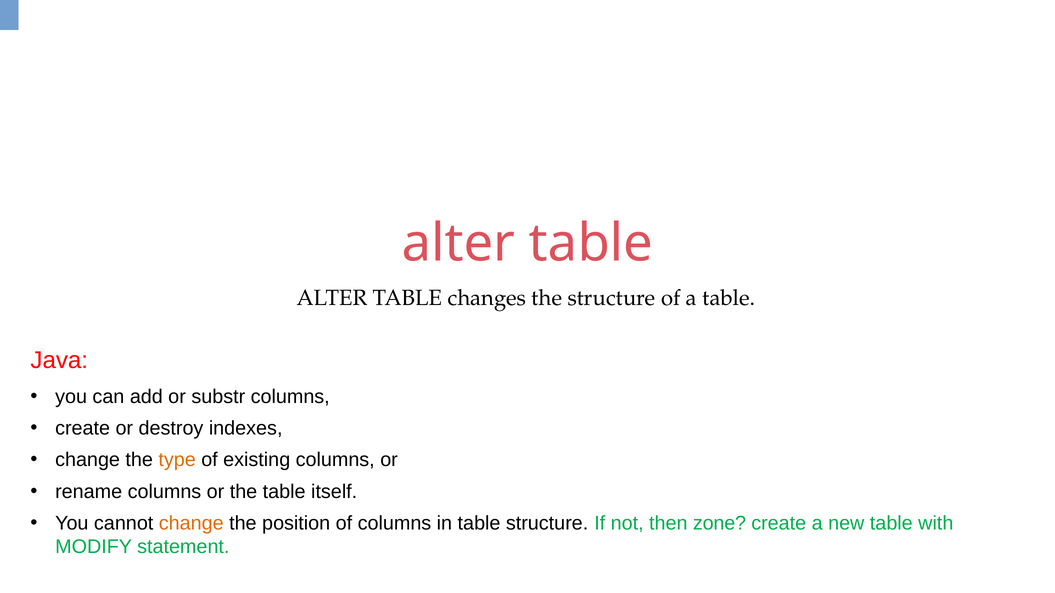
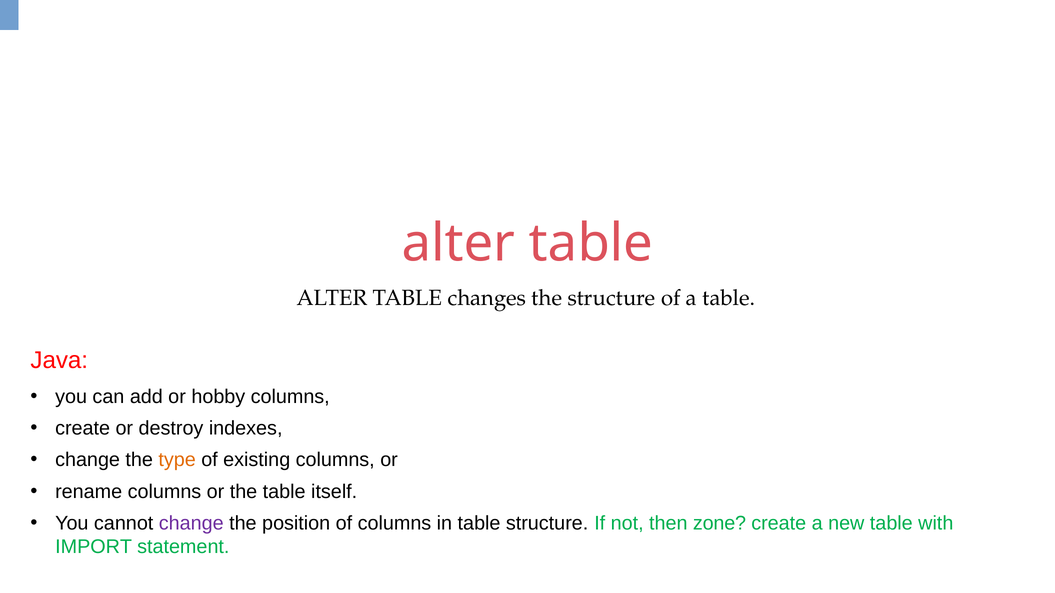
substr: substr -> hobby (218, 397)
change colour: orange -> purple (191, 524)
MODIFY: MODIFY -> IMPORT (94, 547)
